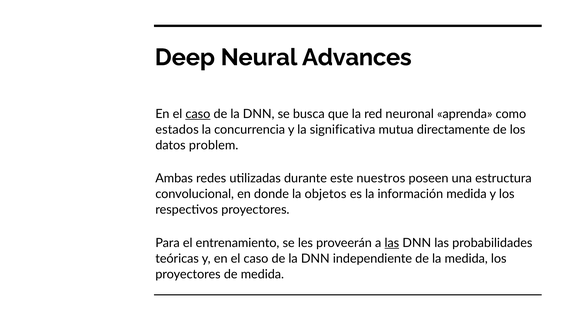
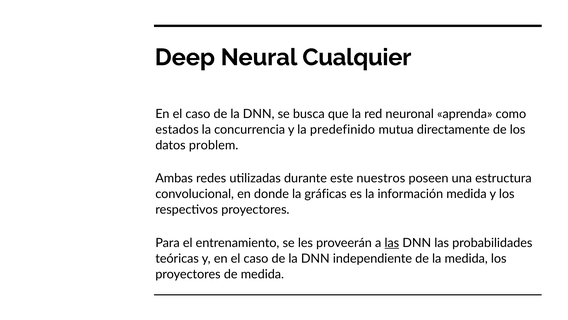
Advances: Advances -> Cualquier (357, 57)
caso underline: present -> none (198, 114)
significativa: significativa -> predefinido (343, 129)
objetos: objetos -> gráficas (326, 194)
